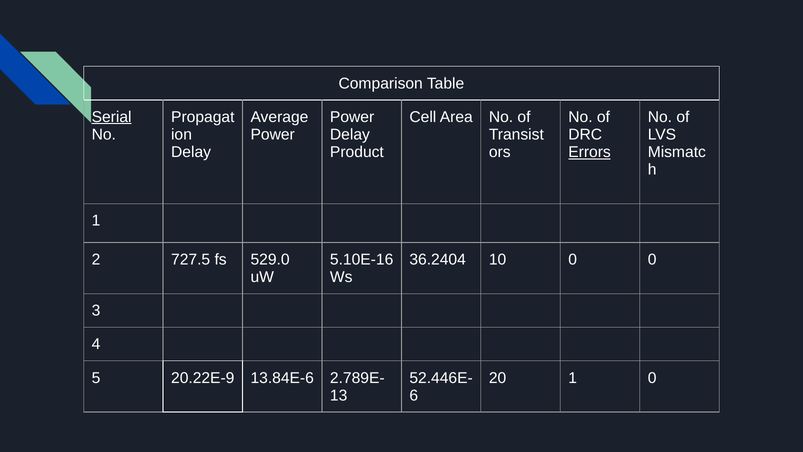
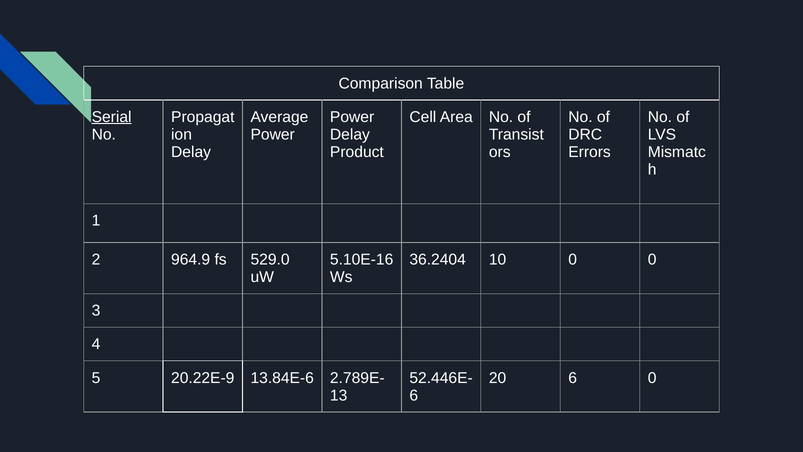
Errors underline: present -> none (590, 152)
727.5: 727.5 -> 964.9 (191, 259)
20 1: 1 -> 6 (573, 378)
